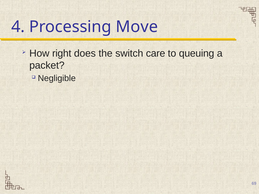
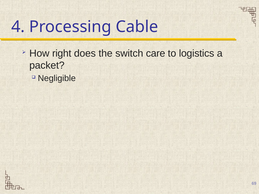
Move: Move -> Cable (137, 27)
queuing: queuing -> logistics (197, 53)
